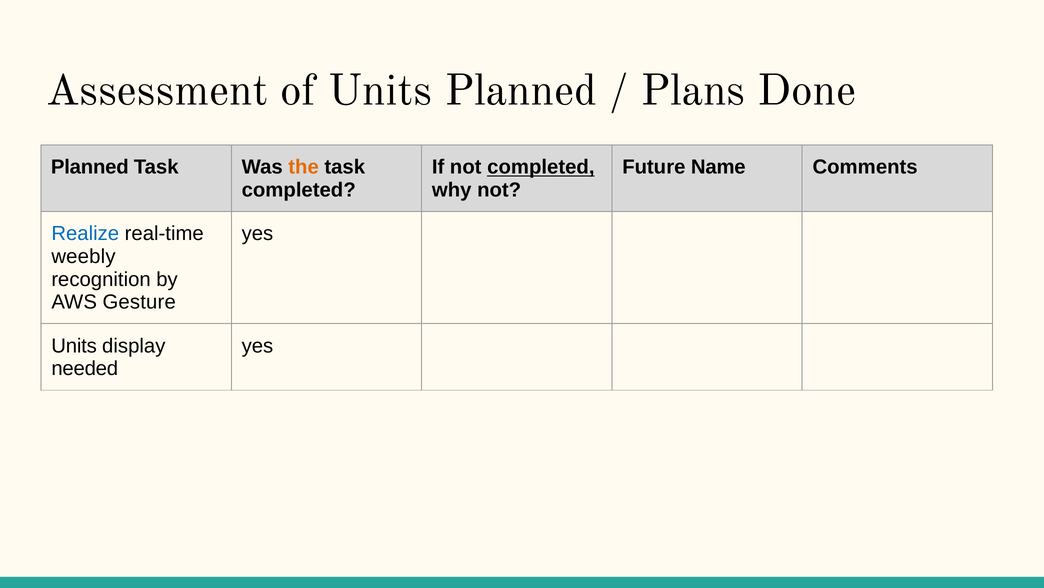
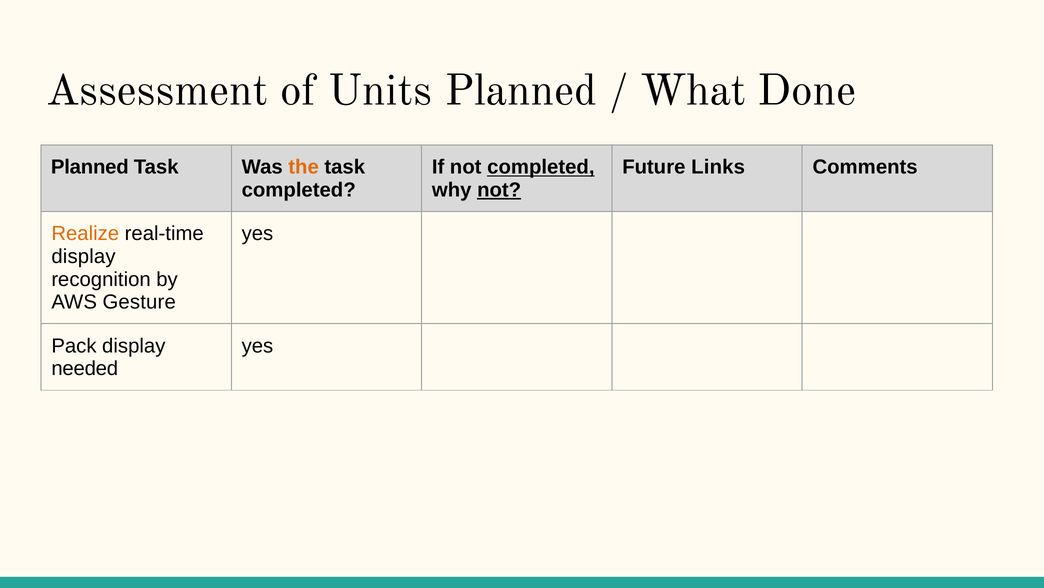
Plans: Plans -> What (693, 90)
Name: Name -> Links (718, 167)
not underline: none -> present (499, 190)
Realize colour: blue -> orange (85, 233)
weebly: weebly -> display (83, 256)
Units: Units -> Pack (74, 345)
